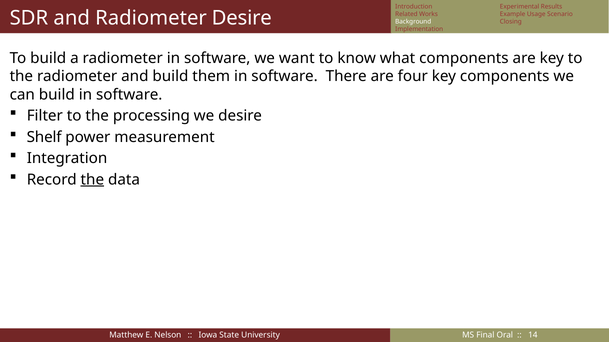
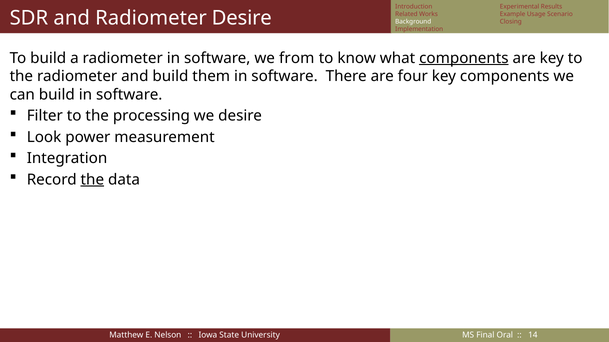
want: want -> from (297, 58)
components underline: none -> present (464, 58)
Shelf: Shelf -> Look (44, 137)
